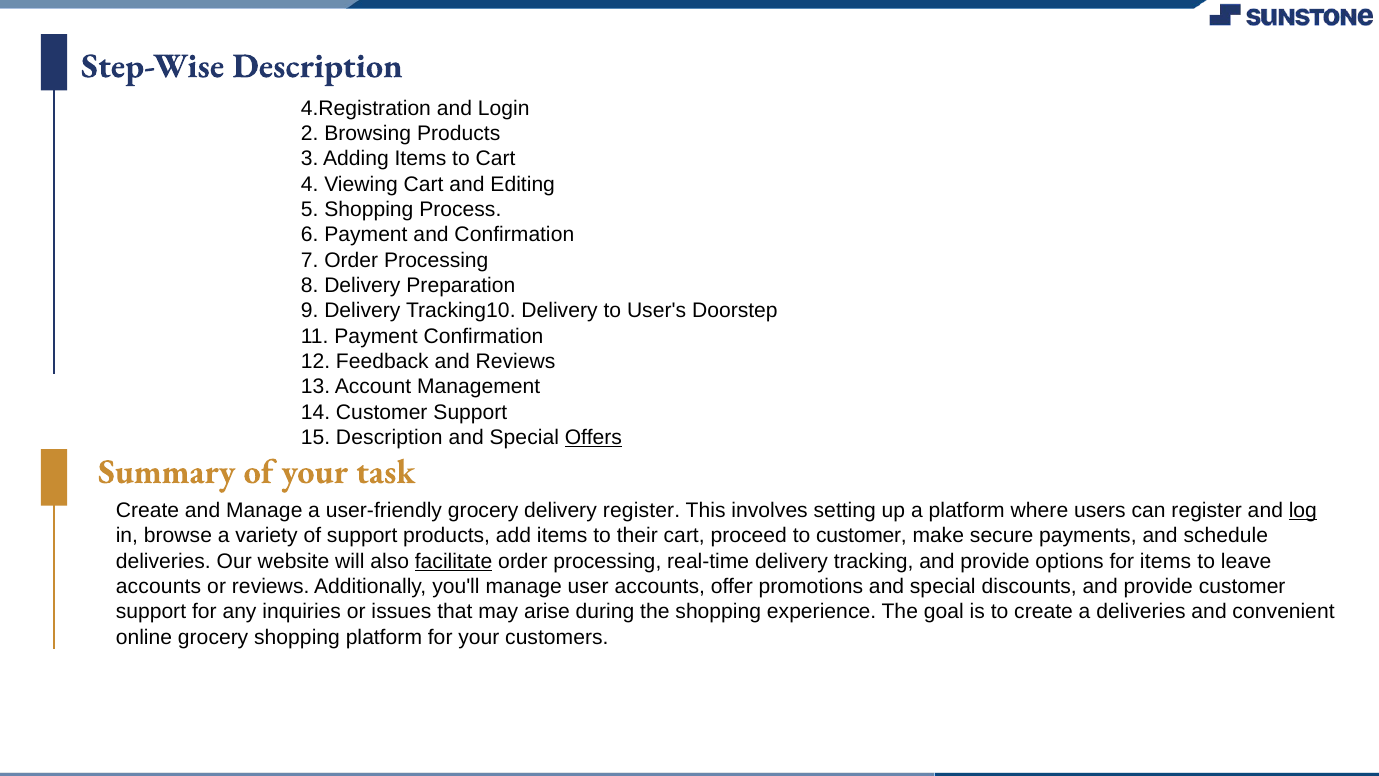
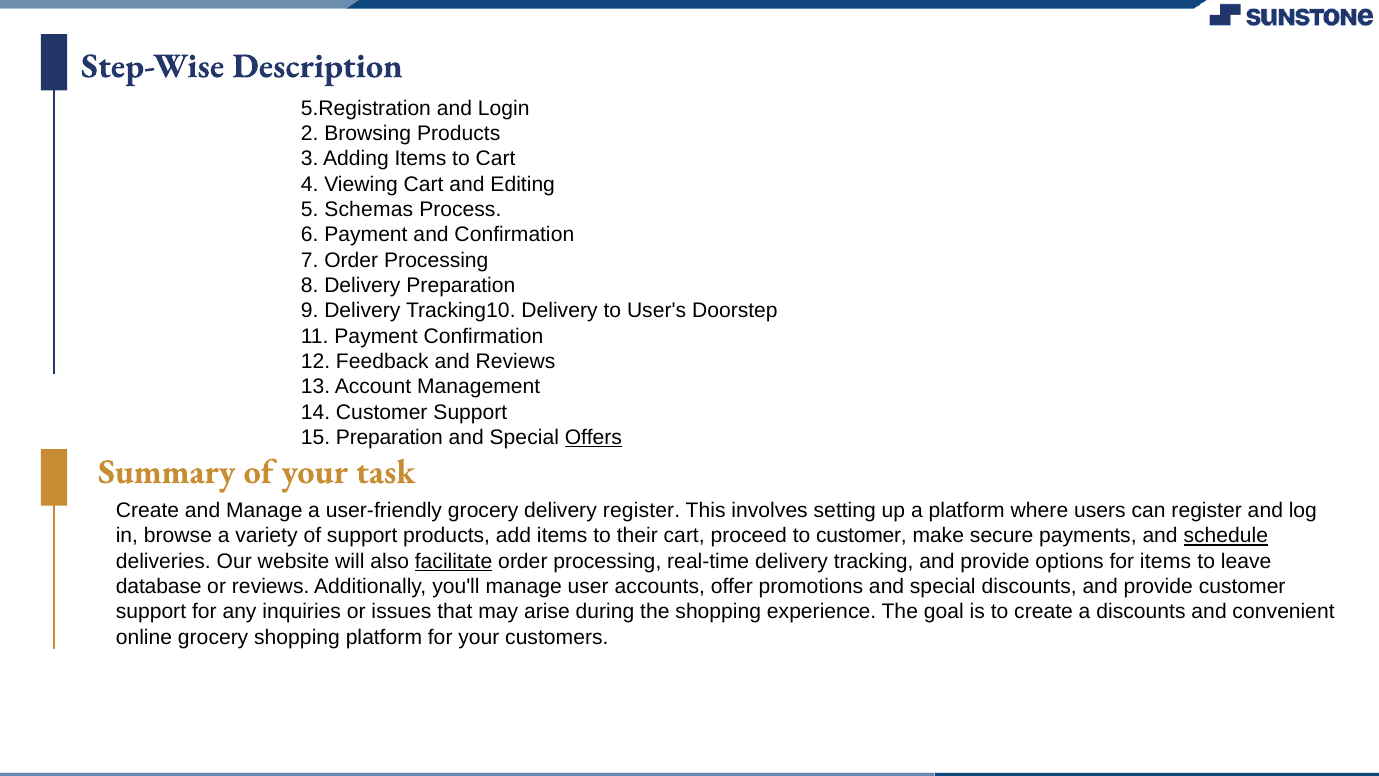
4.Registration: 4.Registration -> 5.Registration (366, 108)
5 Shopping: Shopping -> Schemas (369, 210)
15 Description: Description -> Preparation (389, 437)
log underline: present -> none (1303, 510)
schedule underline: none -> present (1226, 536)
accounts: accounts -> database (159, 586)
a deliveries: deliveries -> discounts (1141, 612)
